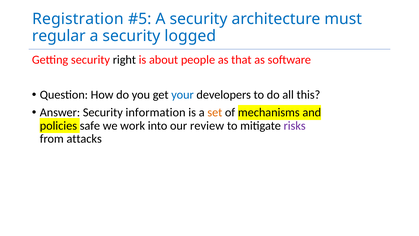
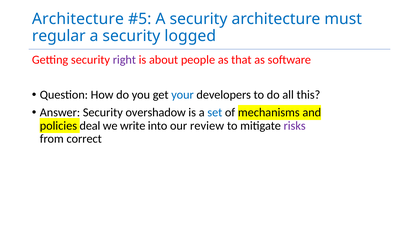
Registration: Registration -> Architecture (78, 19)
right colour: black -> purple (124, 60)
information: information -> overshadow (156, 112)
set colour: orange -> blue (215, 112)
safe: safe -> deal (90, 126)
work: work -> write (133, 126)
attacks: attacks -> correct (84, 139)
